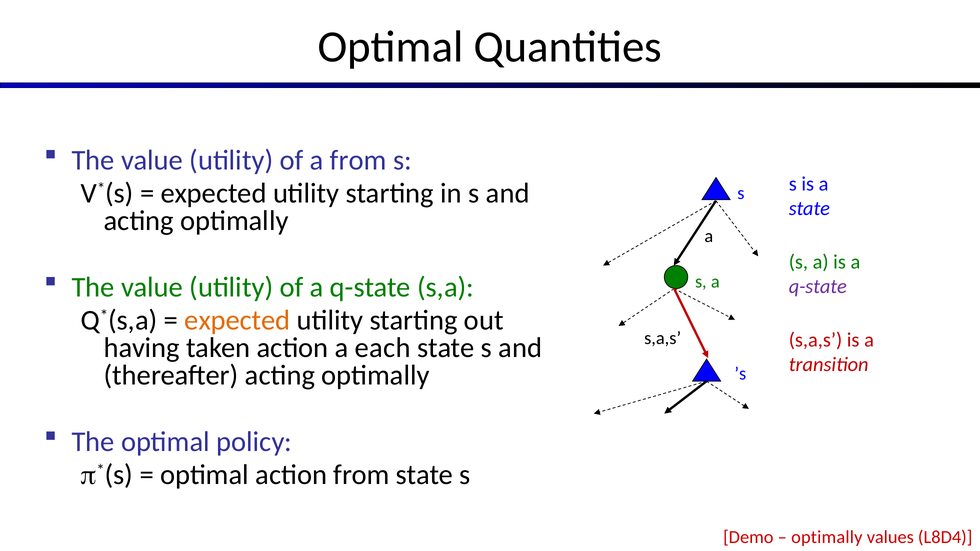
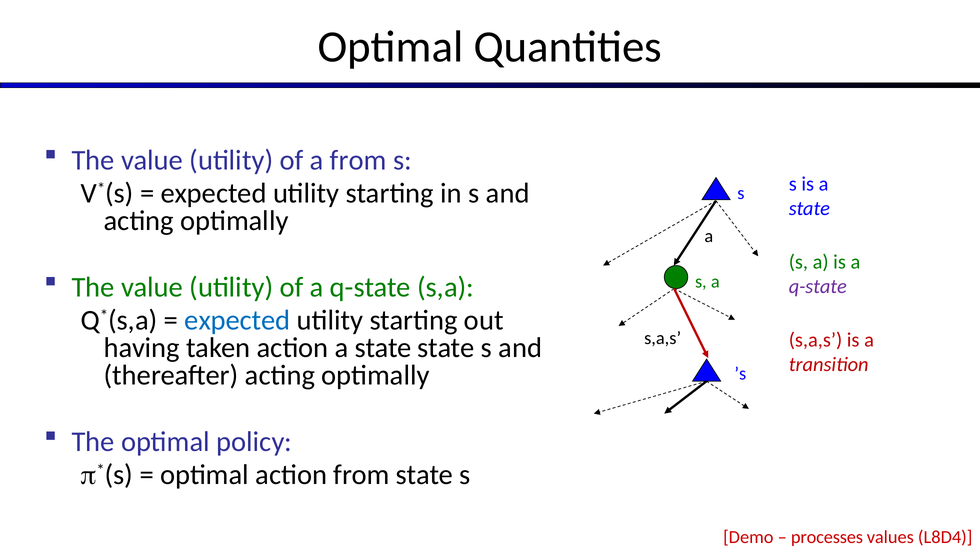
expected colour: orange -> blue (237, 321)
action a each: each -> state (383, 348)
optimally: optimally -> processes (827, 537)
